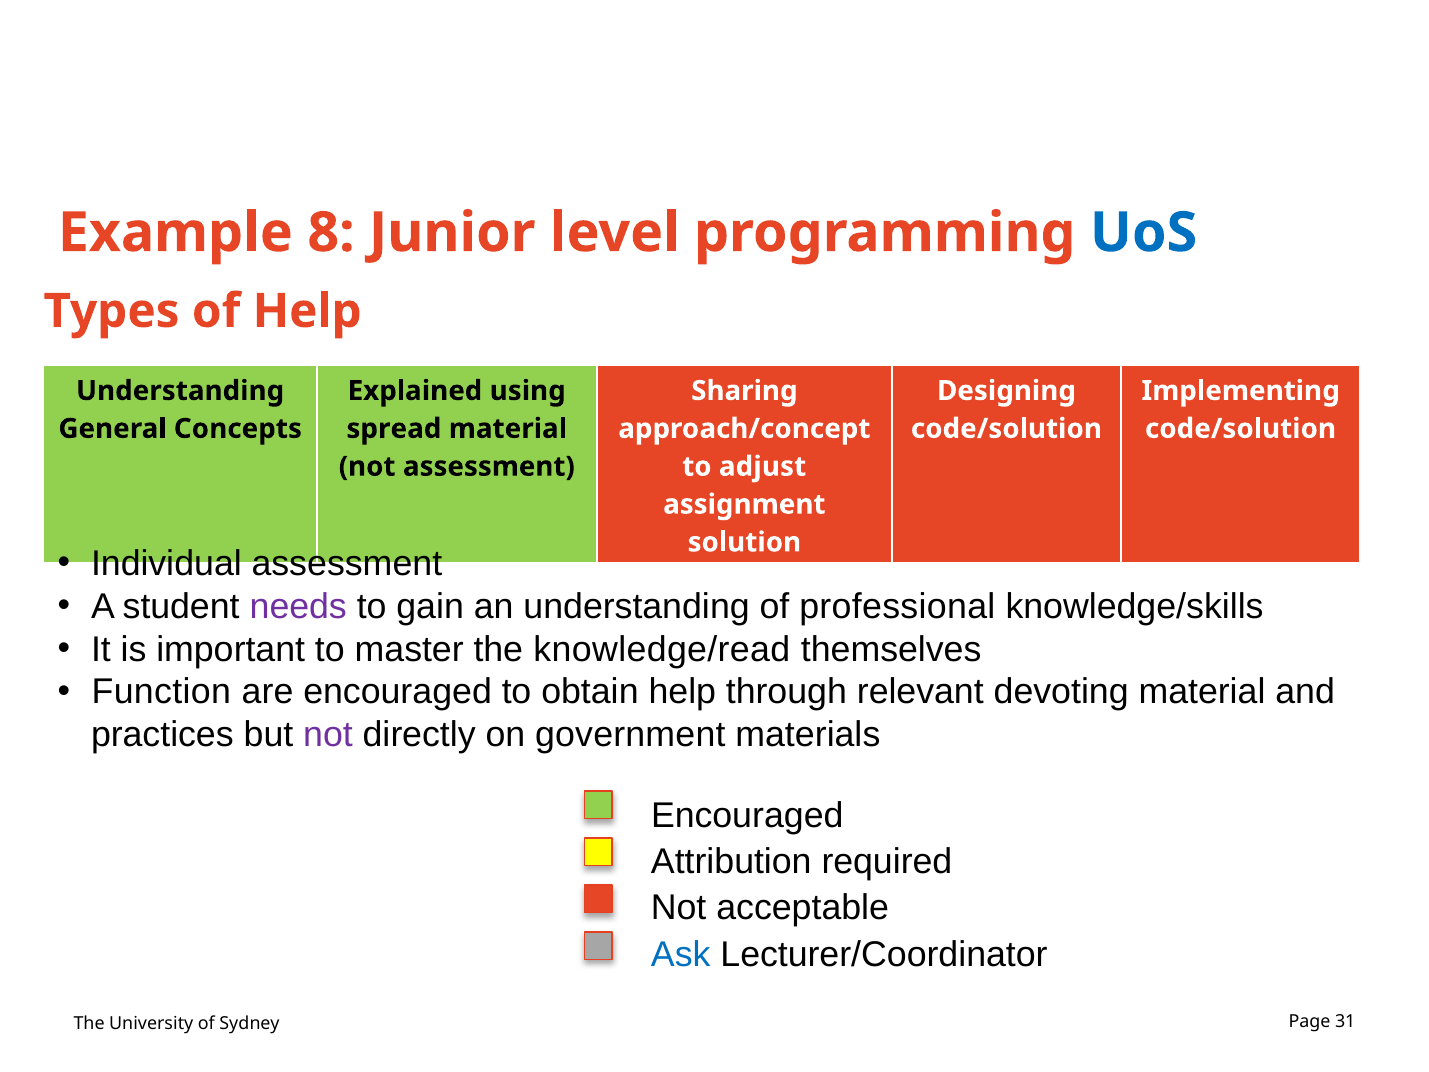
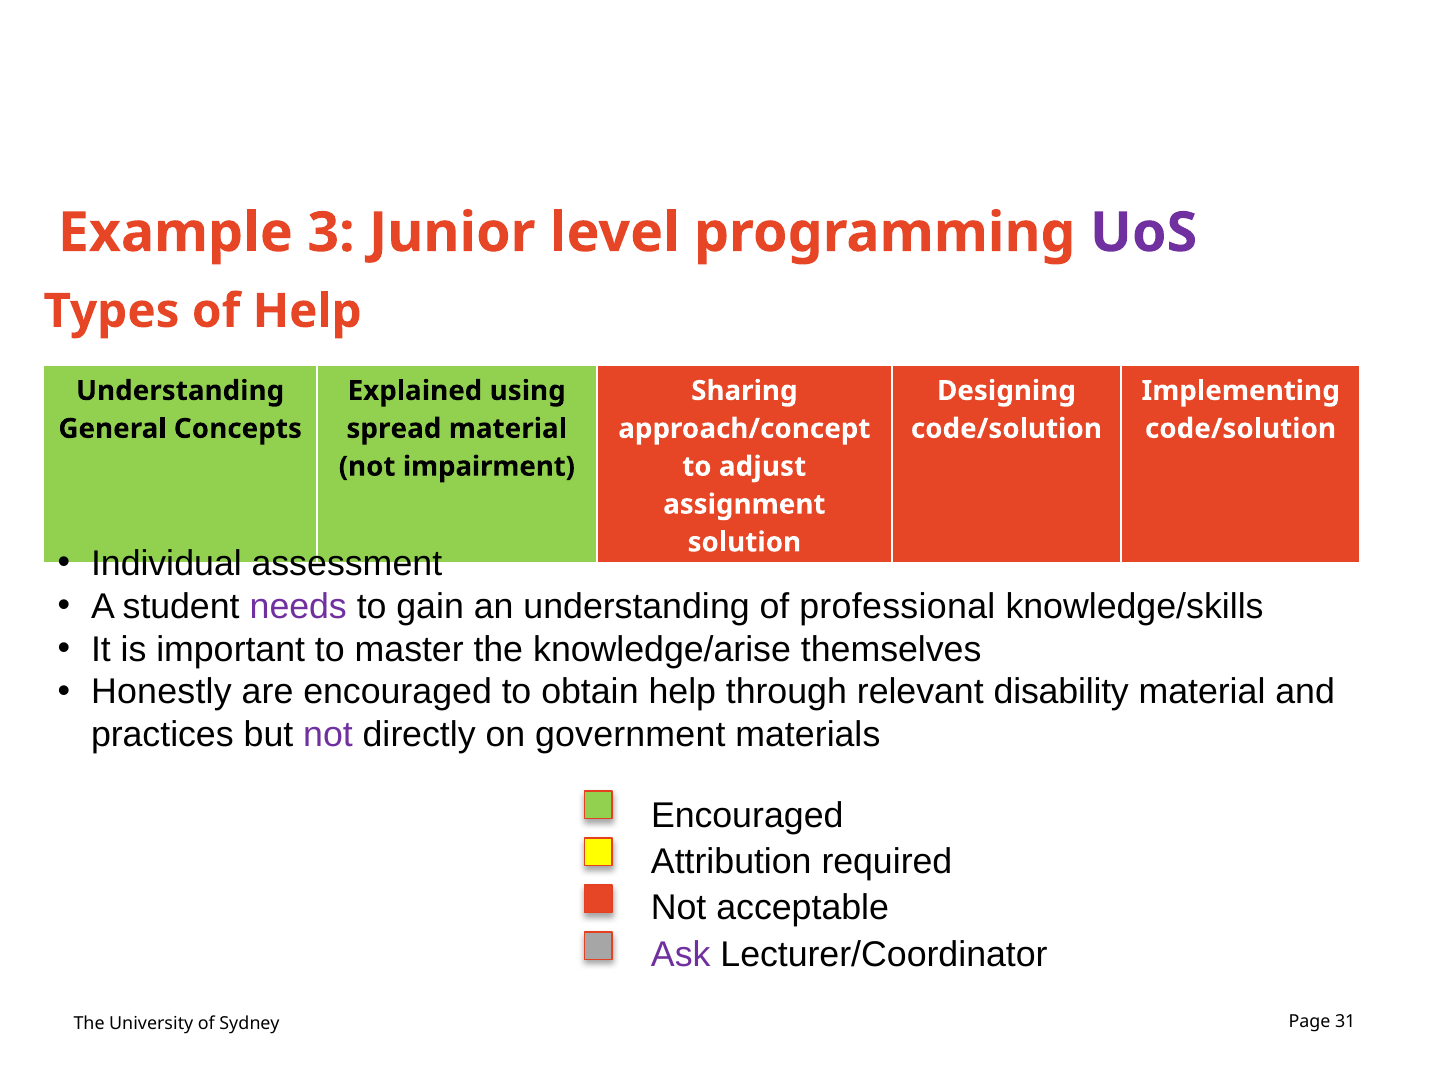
8: 8 -> 3 (331, 233)
UoS colour: blue -> purple (1144, 233)
not assessment: assessment -> impairment (489, 466)
knowledge/read: knowledge/read -> knowledge/arise (662, 649)
Function: Function -> Honestly (161, 692)
devoting: devoting -> disability (1061, 692)
Ask colour: blue -> purple (681, 955)
